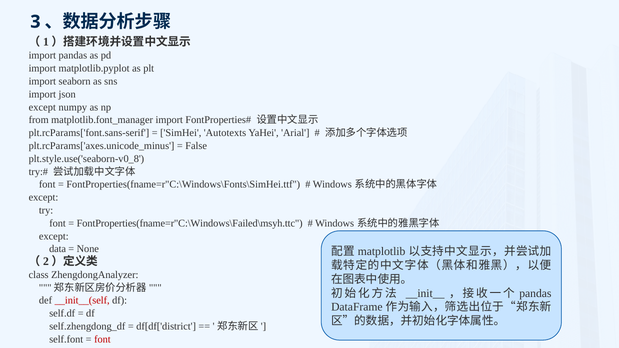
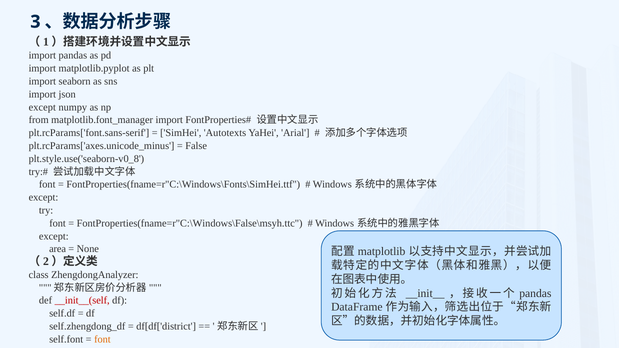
FontProperties(fname=r"C:\Windows\Failed\msyh.ttc: FontProperties(fname=r"C:\Windows\Failed\msyh.ttc -> FontProperties(fname=r"C:\Windows\False\msyh.ttc (190, 223)
data: data -> area (58, 249)
font colour: red -> orange (102, 339)
